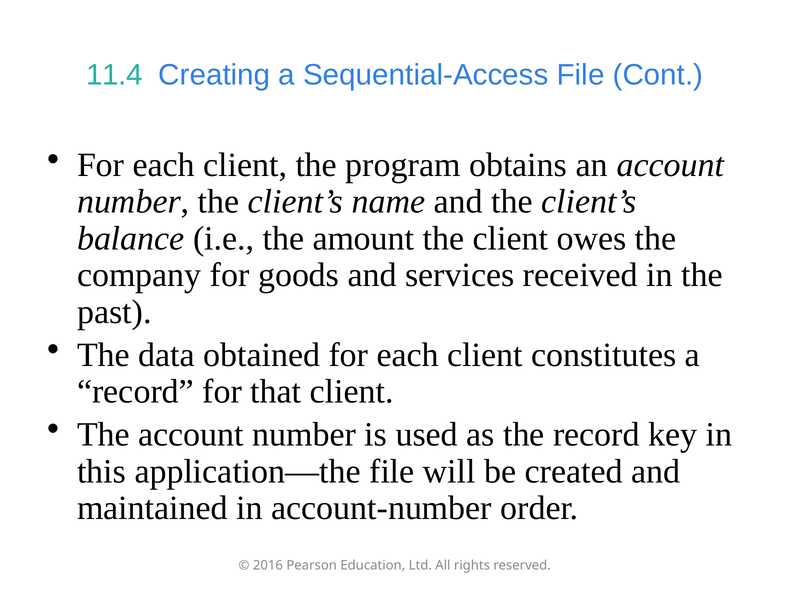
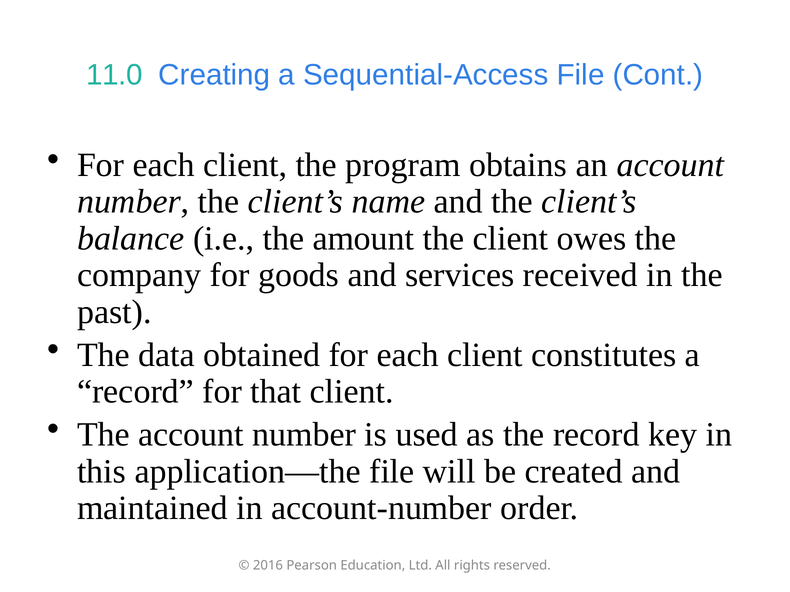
11.4: 11.4 -> 11.0 (114, 75)
